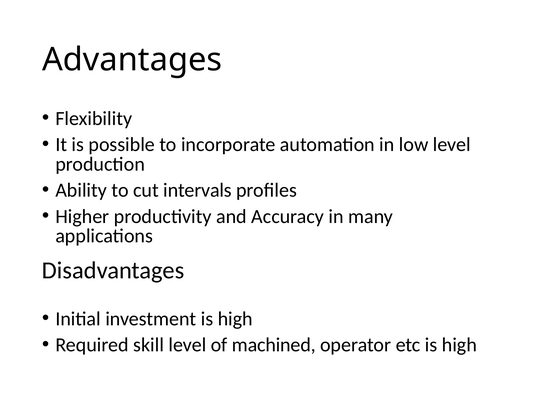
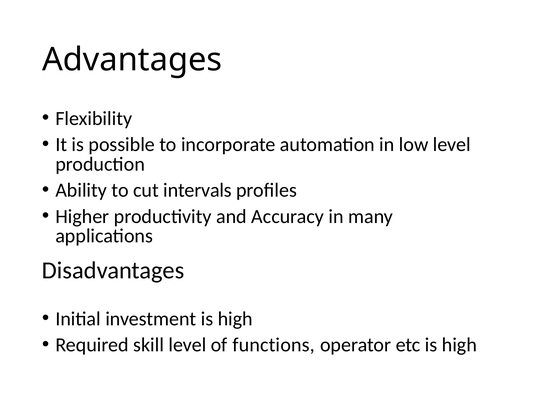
machined: machined -> functions (274, 345)
